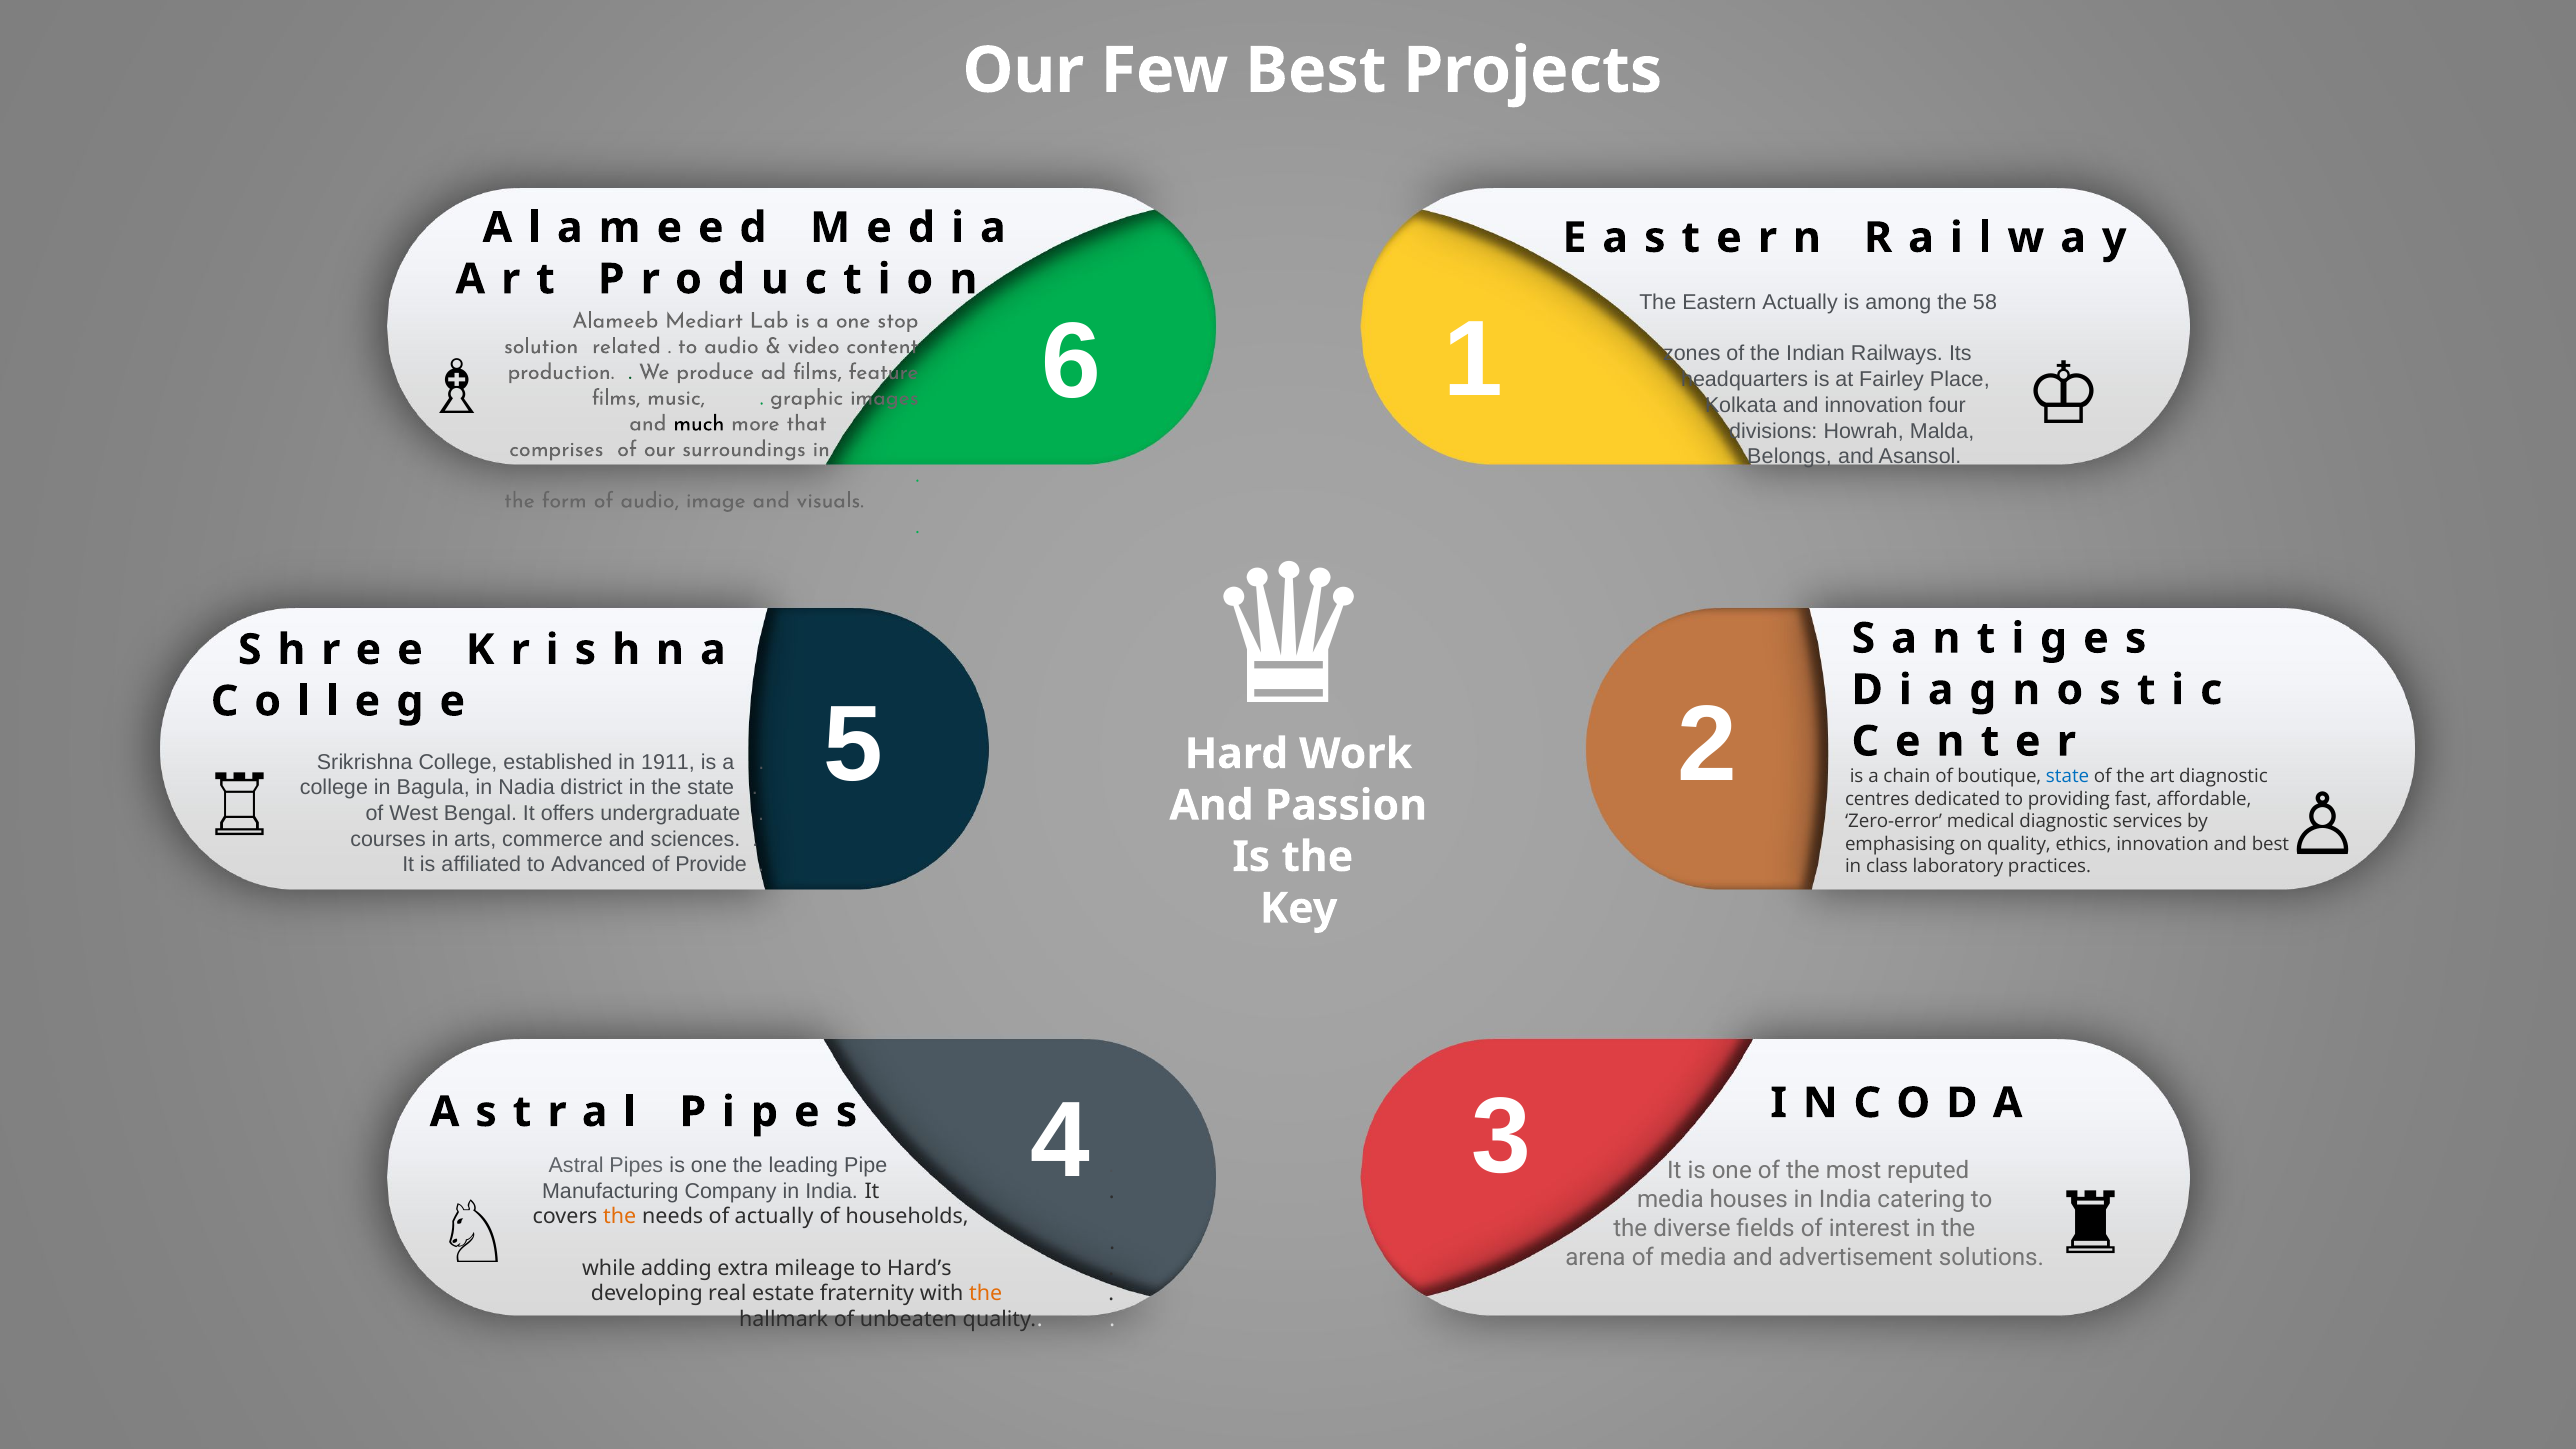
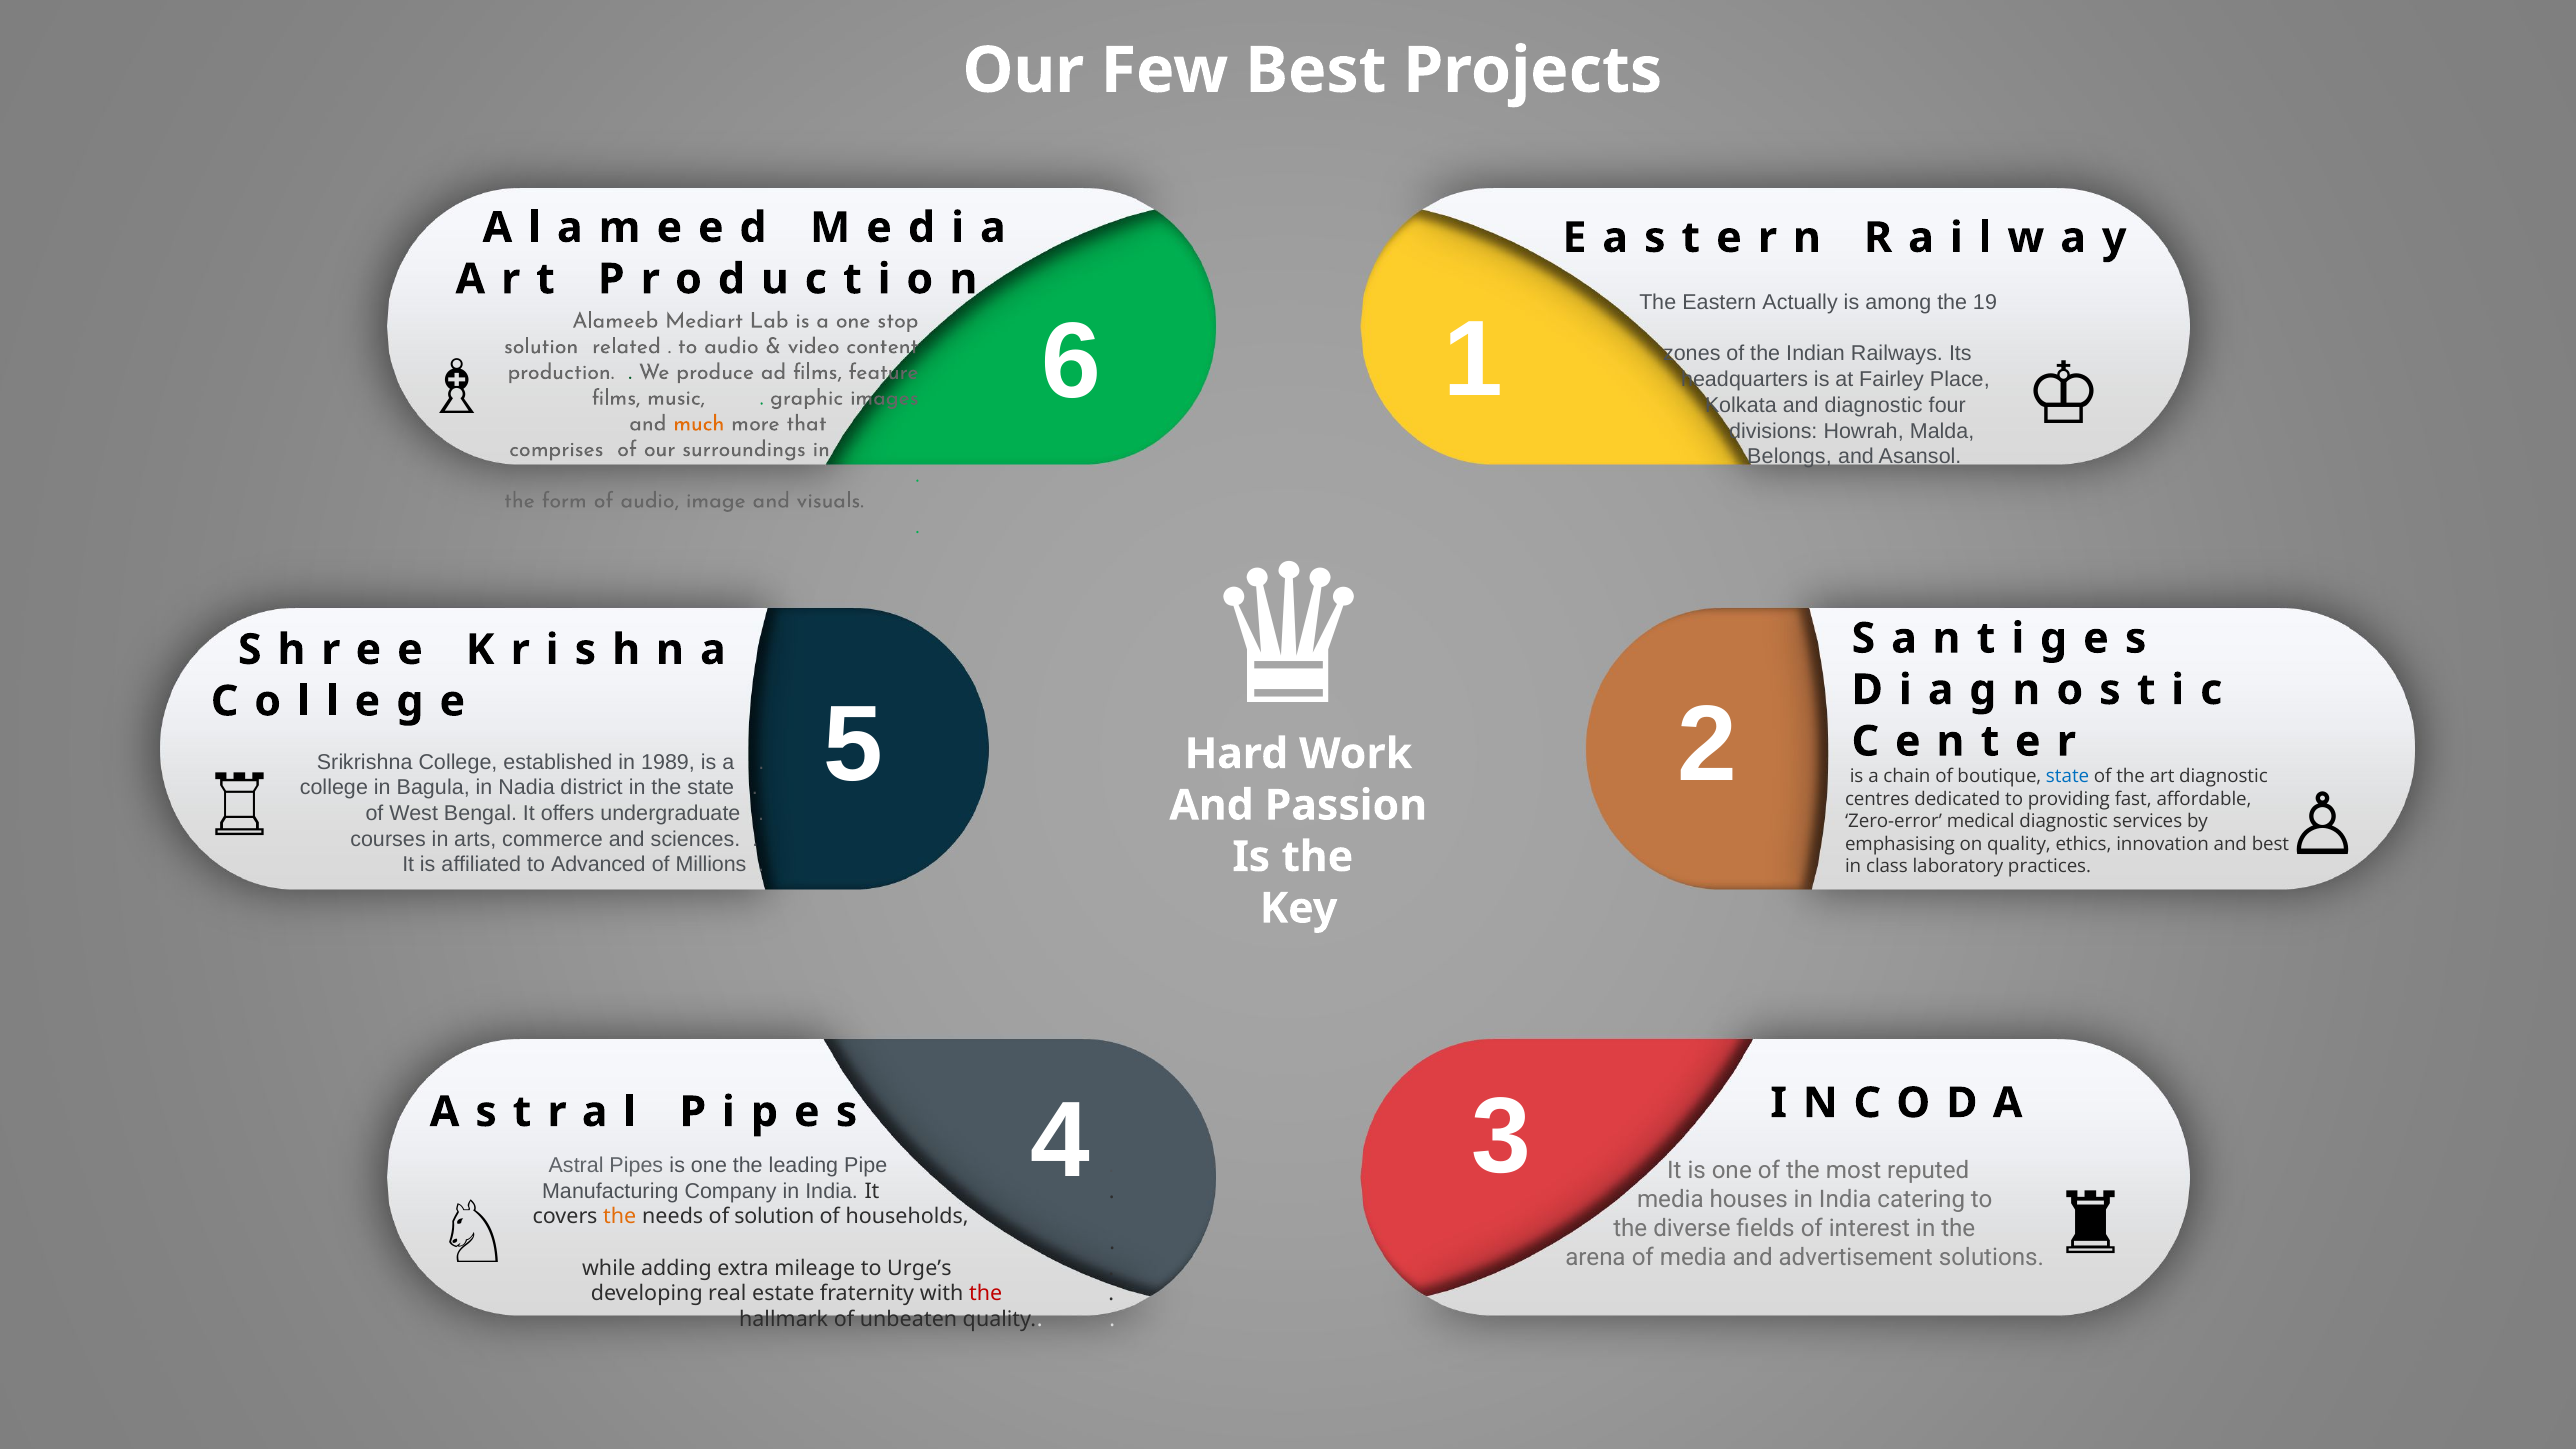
58: 58 -> 19 (1985, 302)
and innovation: innovation -> diagnostic (1874, 405)
much colour: black -> orange (699, 423)
1911: 1911 -> 1989 (668, 762)
Provide: Provide -> Millions (711, 865)
of actually: actually -> solution (774, 1217)
Hard’s: Hard’s -> Urge’s (919, 1268)
the colour: orange -> red (986, 1294)
